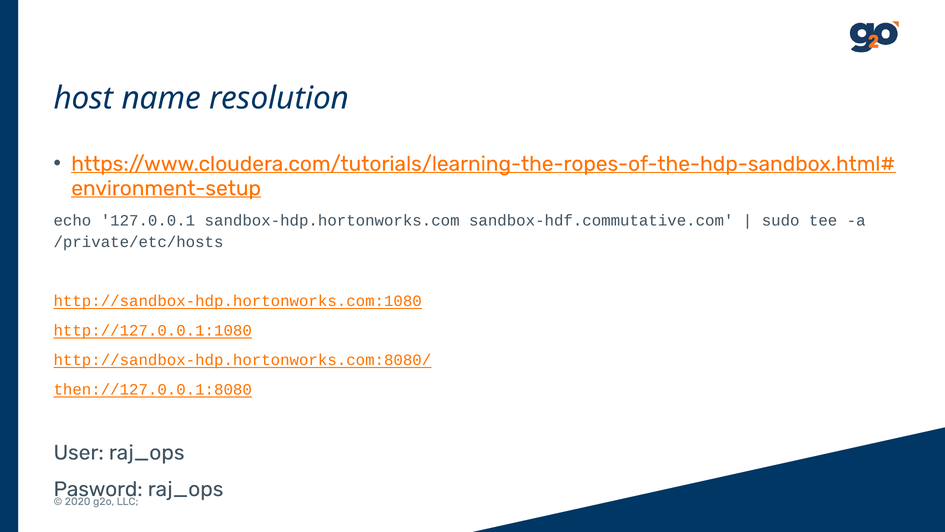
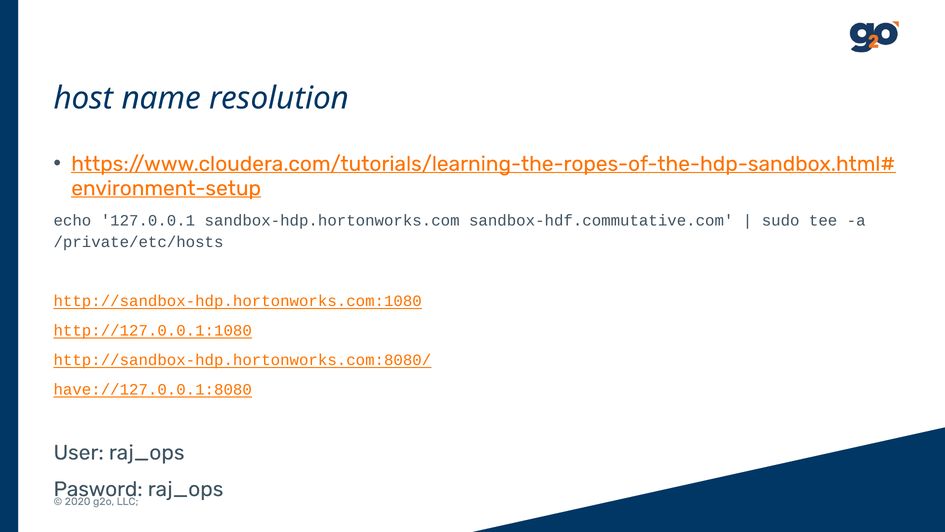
then://127.0.0.1:8080: then://127.0.0.1:8080 -> have://127.0.0.1:8080 (153, 389)
